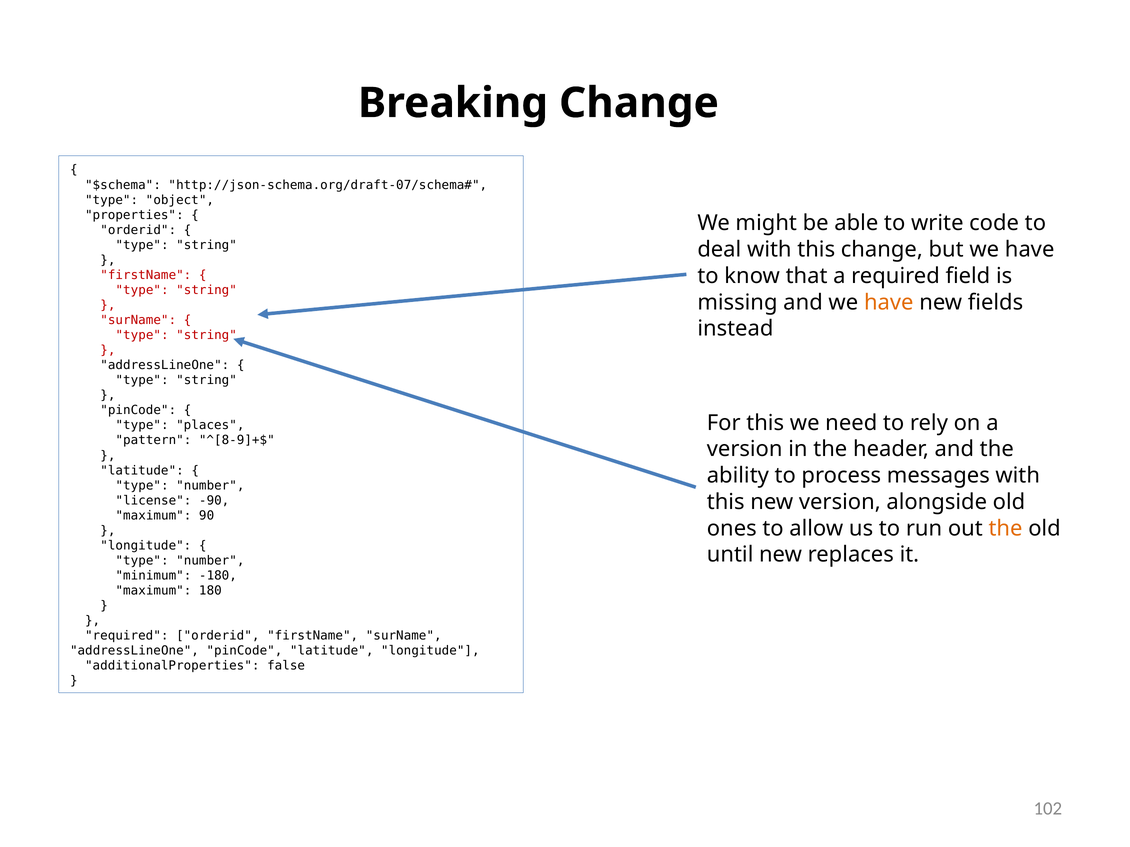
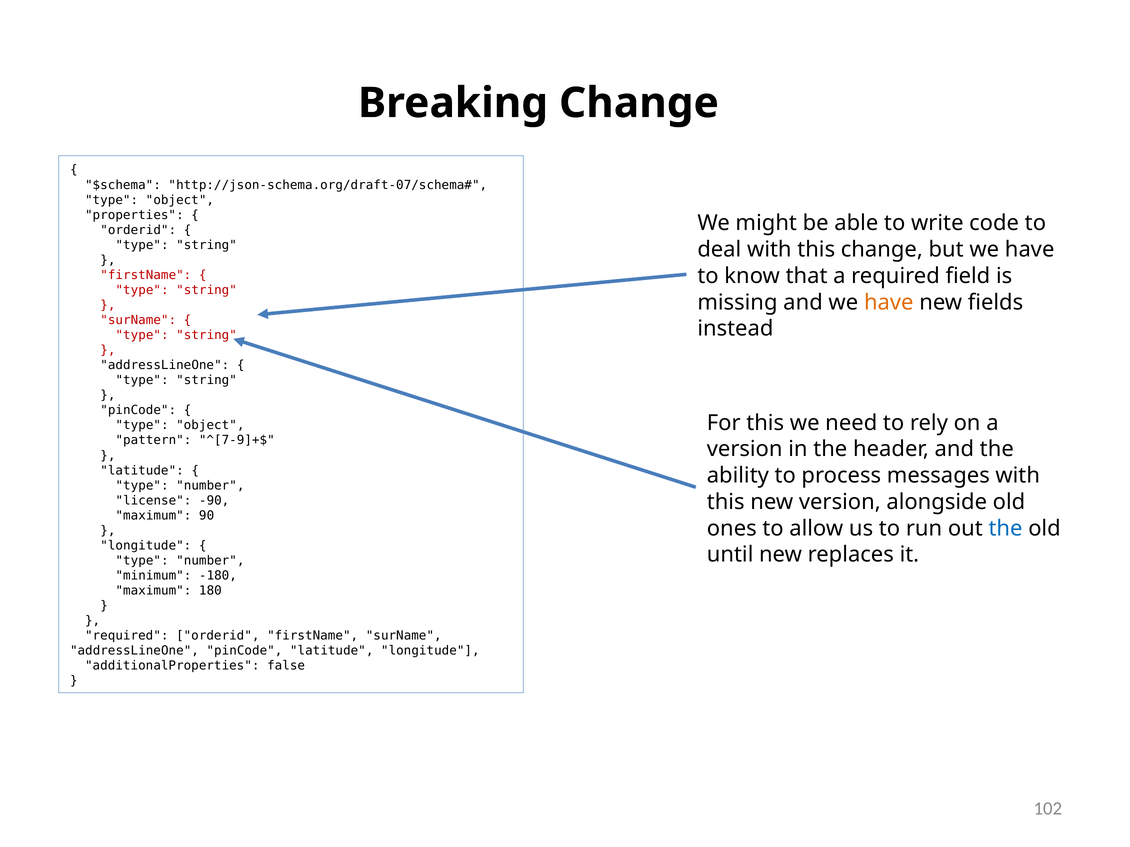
places: places -> object (210, 426)
^[8-9]+$: ^[8-9]+$ -> ^[7-9]+$ (237, 441)
the colour: orange -> blue (1005, 529)
